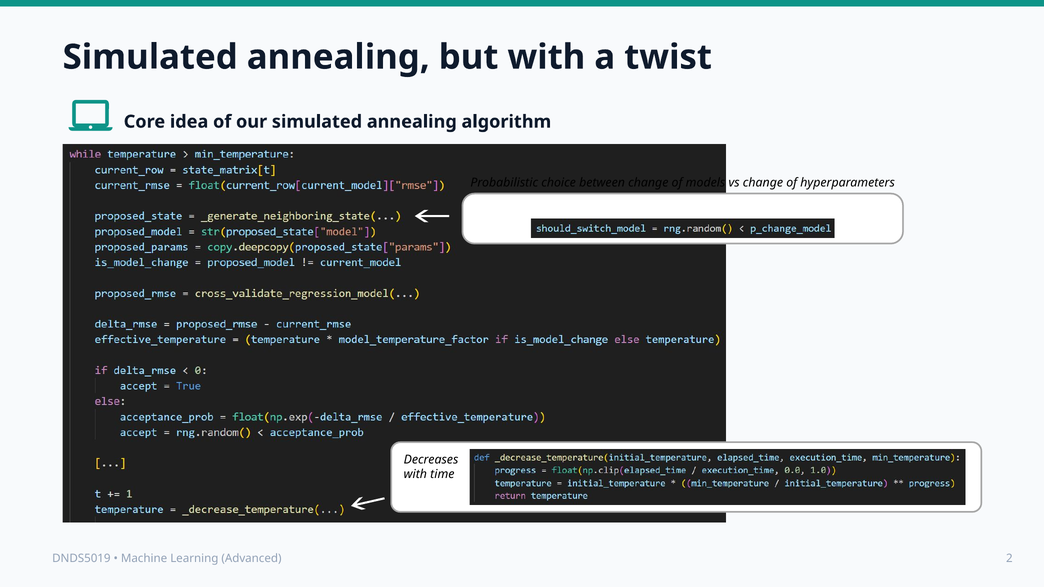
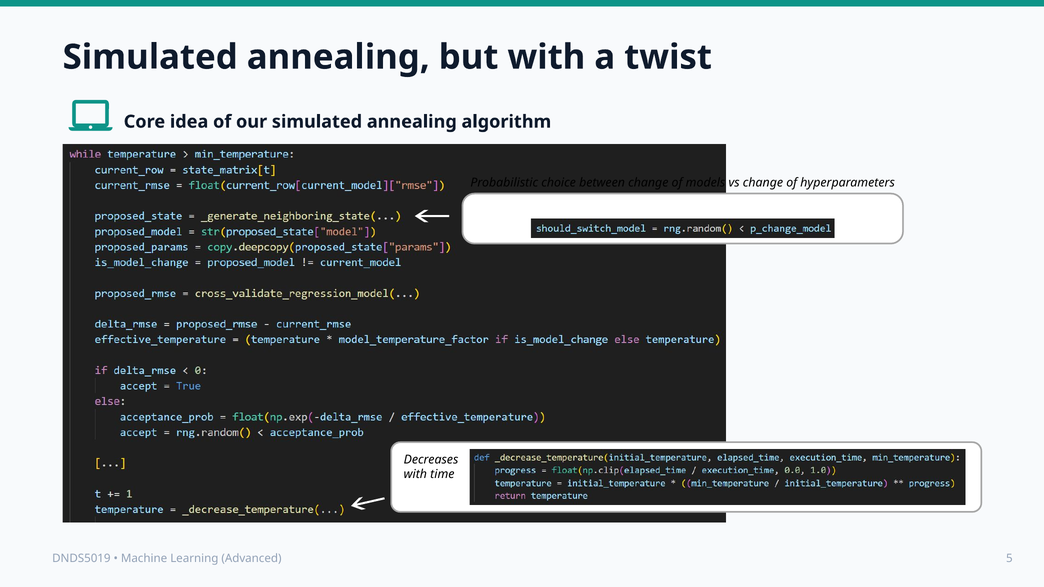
2: 2 -> 5 (1009, 559)
